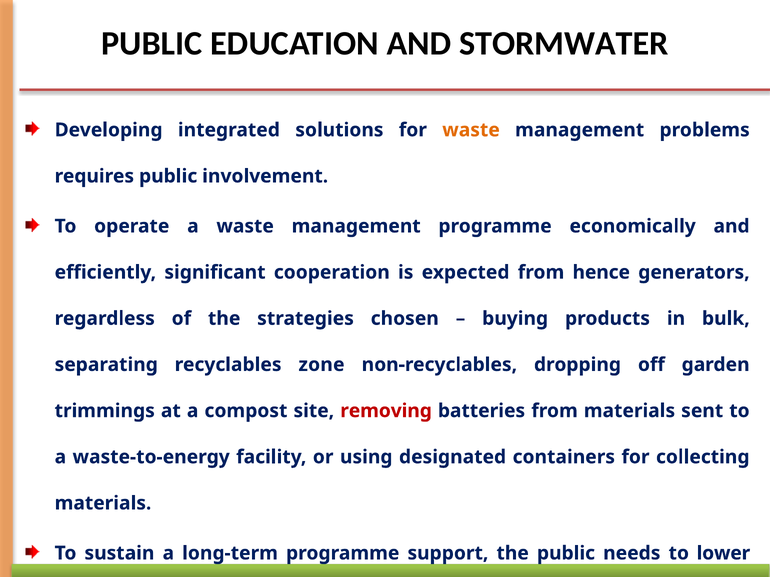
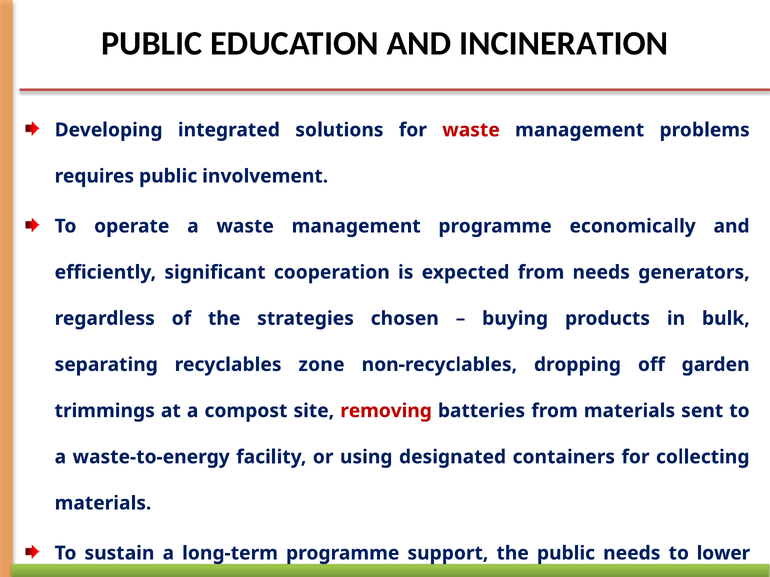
STORMWATER: STORMWATER -> INCINERATION (564, 43)
waste colour: orange -> red (471, 130)
from hence: hence -> needs (601, 273)
